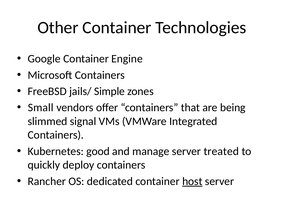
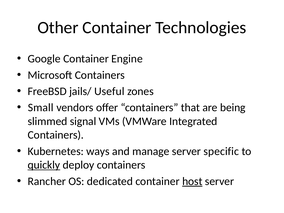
Simple: Simple -> Useful (109, 91)
good: good -> ways (98, 151)
treated: treated -> specific (221, 151)
quickly underline: none -> present (44, 165)
